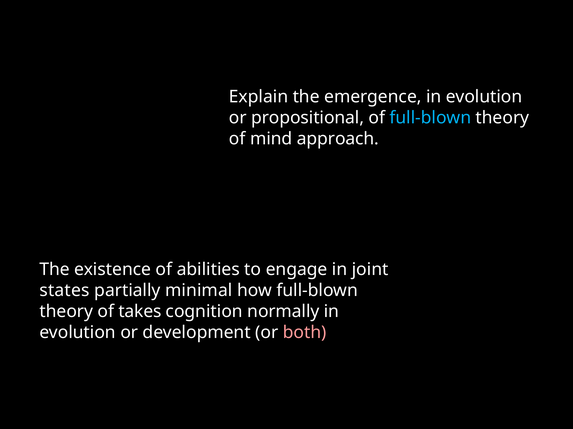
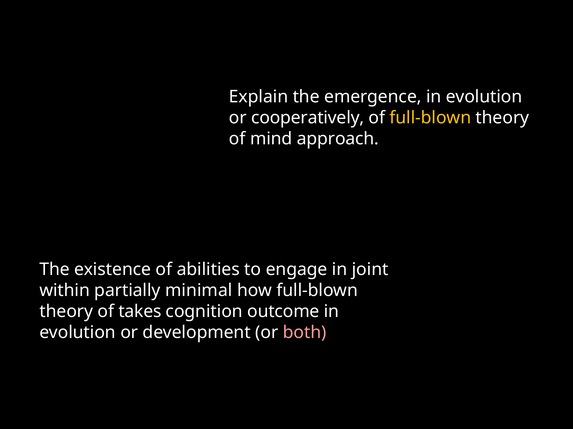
propositional: propositional -> cooperatively (308, 118)
full-blown colour: light blue -> yellow (430, 118)
states: states -> within (65, 291)
normally: normally -> outcome (283, 312)
